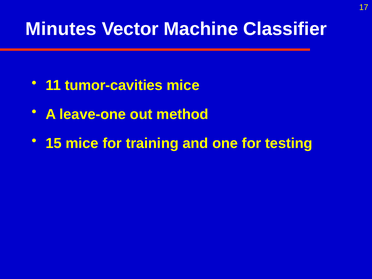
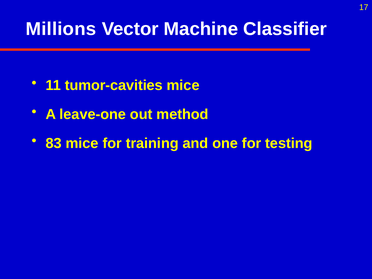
Minutes: Minutes -> Millions (61, 29)
15: 15 -> 83 (54, 143)
